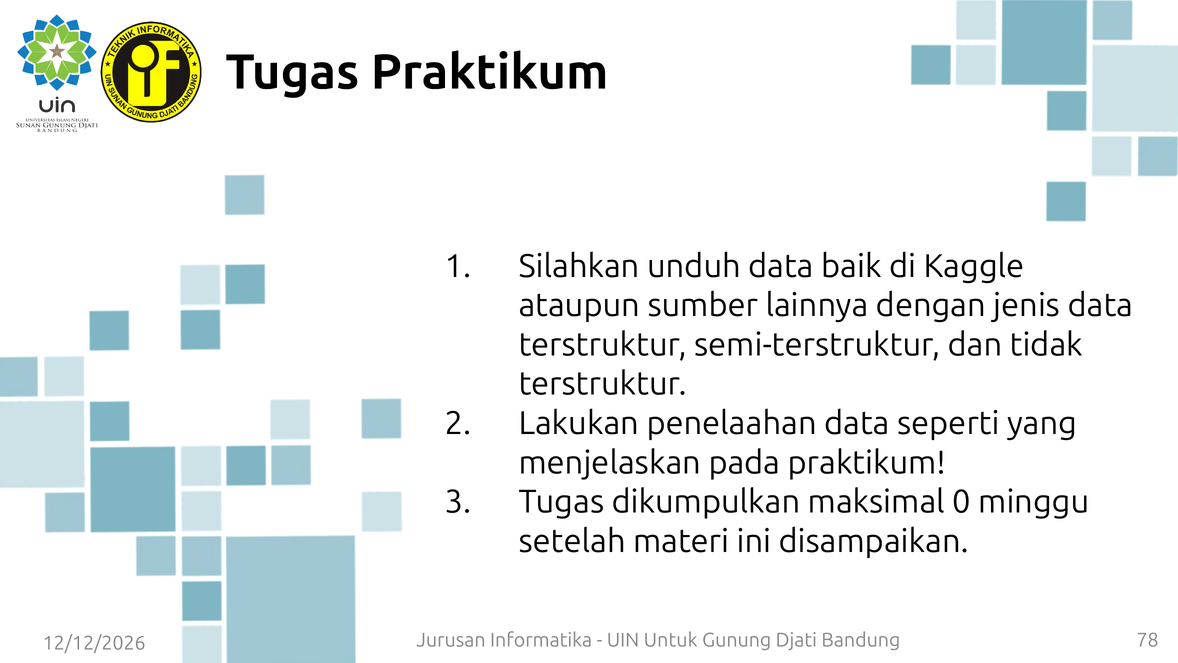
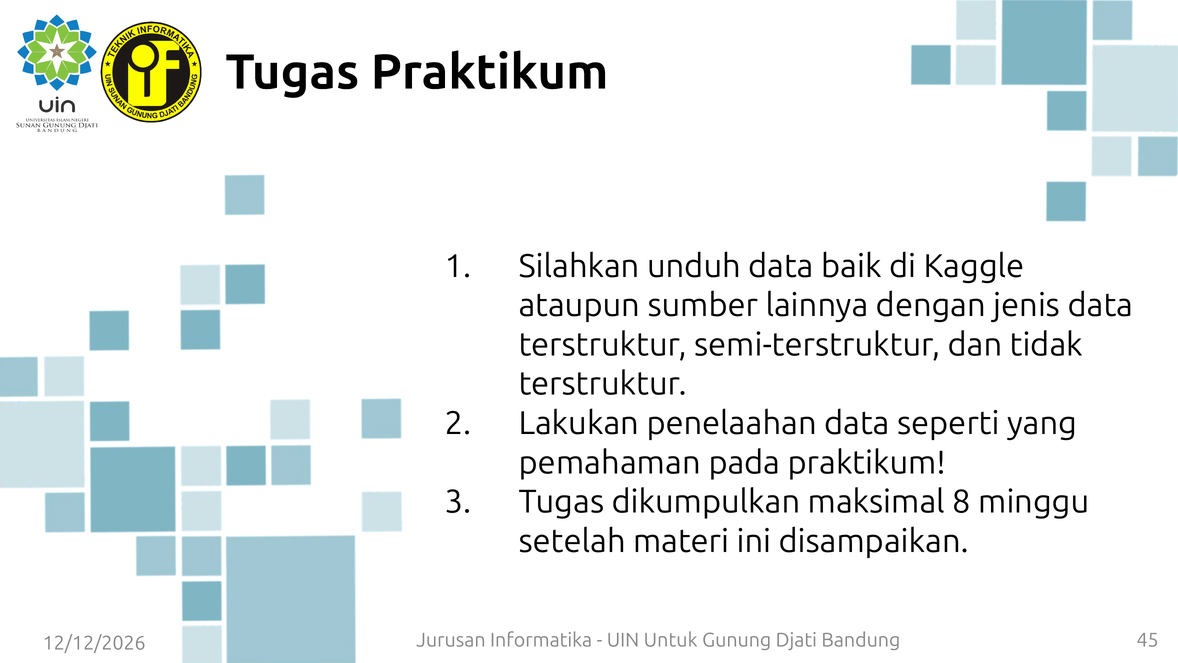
menjelaskan: menjelaskan -> pemahaman (610, 462)
0: 0 -> 8 (962, 502)
78: 78 -> 45 (1148, 640)
